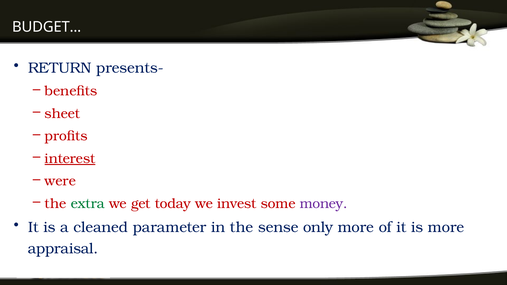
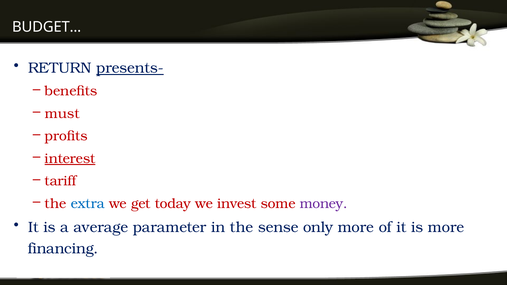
presents- underline: none -> present (130, 68)
sheet: sheet -> must (62, 114)
were: were -> tariff (60, 181)
extra colour: green -> blue (88, 204)
cleaned: cleaned -> average (101, 227)
appraisal: appraisal -> financing (63, 249)
